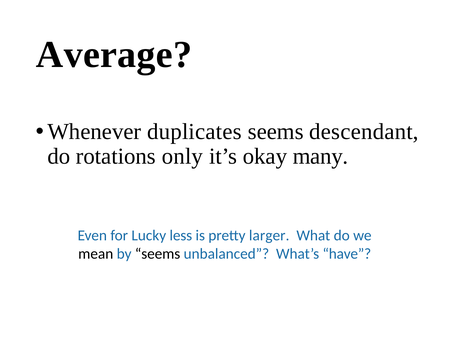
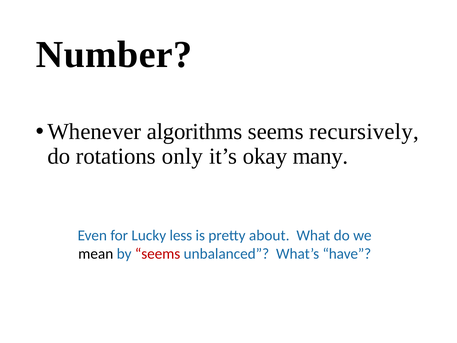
Average: Average -> Number (114, 54)
duplicates: duplicates -> algorithms (195, 132)
descendant: descendant -> recursively (364, 132)
larger: larger -> about (269, 235)
seems colour: black -> red (158, 254)
